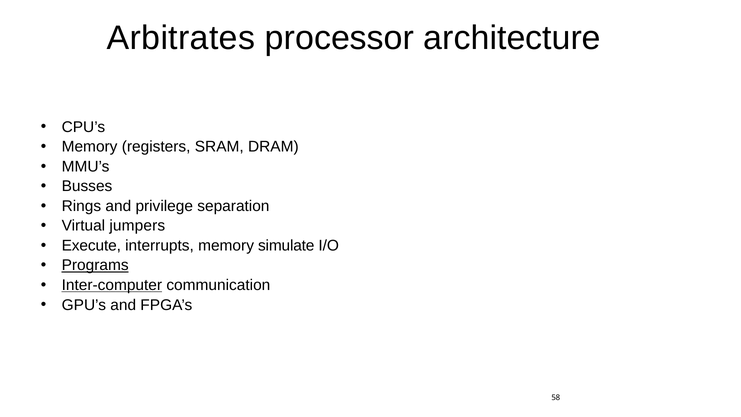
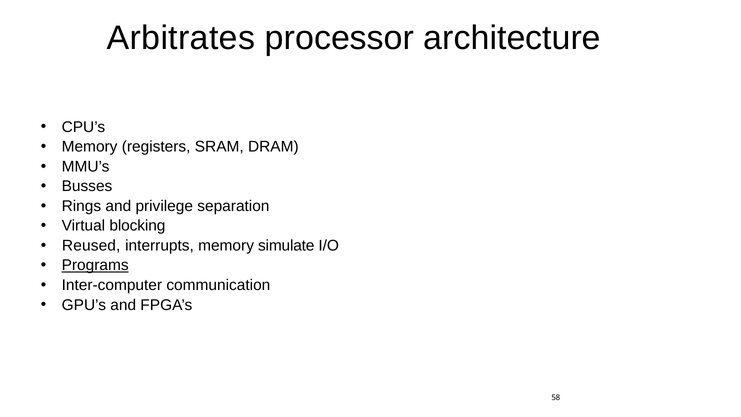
jumpers: jumpers -> blocking (137, 226)
Execute: Execute -> Reused (91, 245)
Inter-computer underline: present -> none (112, 285)
